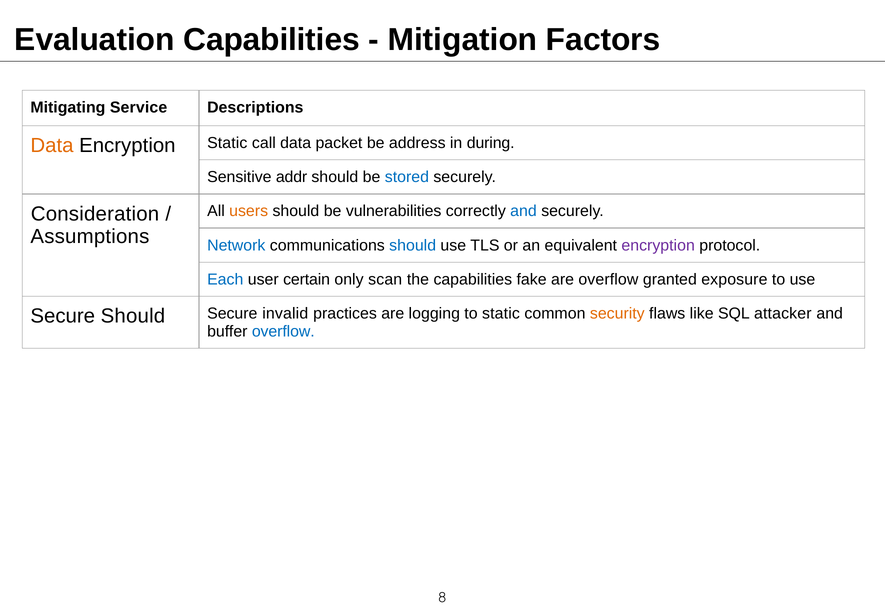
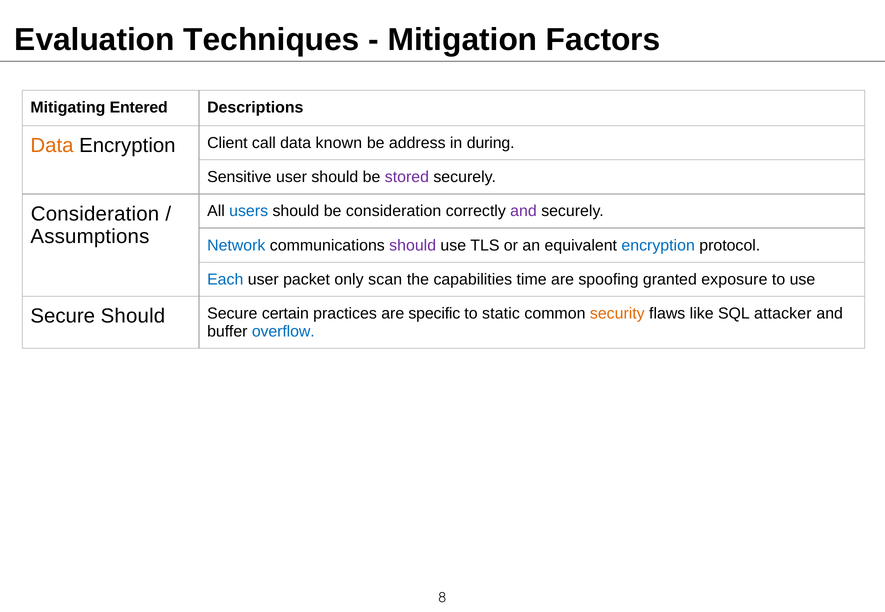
Evaluation Capabilities: Capabilities -> Techniques (271, 40)
Service: Service -> Entered (139, 108)
Encryption Static: Static -> Client (227, 143)
packet: packet -> known (339, 143)
Sensitive addr: addr -> user (292, 177)
stored colour: blue -> purple (407, 177)
users colour: orange -> blue (249, 211)
be vulnerabilities: vulnerabilities -> consideration (394, 211)
and colour: blue -> purple (524, 211)
should colour: blue -> purple (413, 246)
encryption colour: purple -> blue (658, 246)
certain: certain -> packet (307, 280)
fake: fake -> time (532, 280)
are overflow: overflow -> spoofing (608, 280)
invalid: invalid -> certain (285, 314)
logging: logging -> specific (434, 314)
